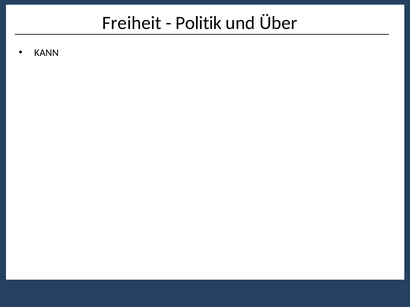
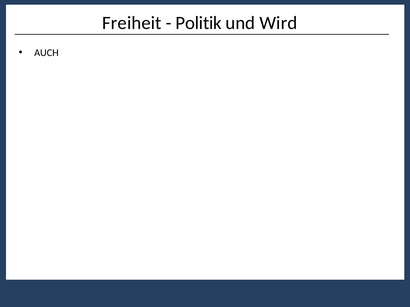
Über: Über -> Wird (278, 23)
KANN: KANN -> AUCH (46, 53)
